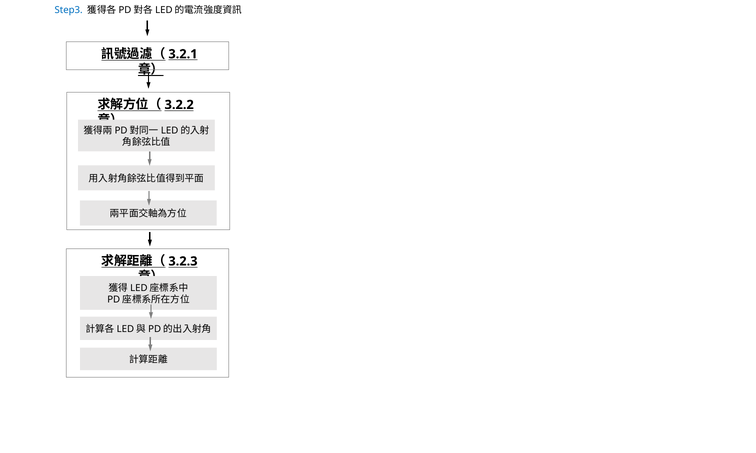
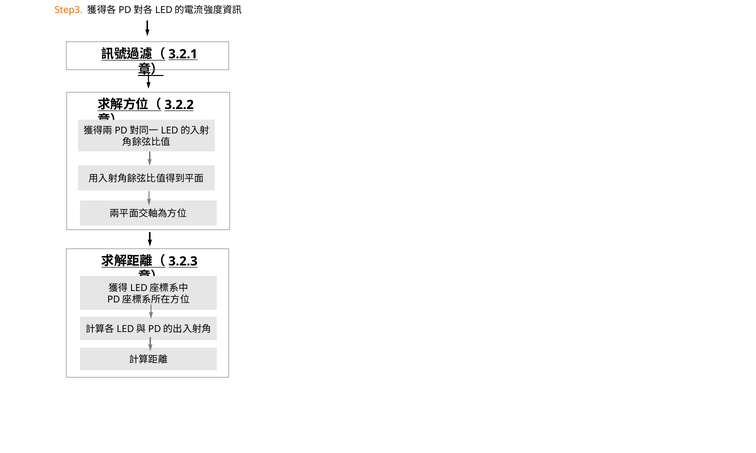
Step3 colour: blue -> orange (69, 10)
